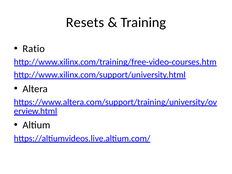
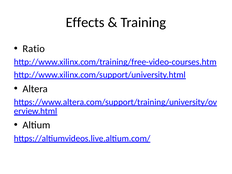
Resets: Resets -> Effects (85, 22)
